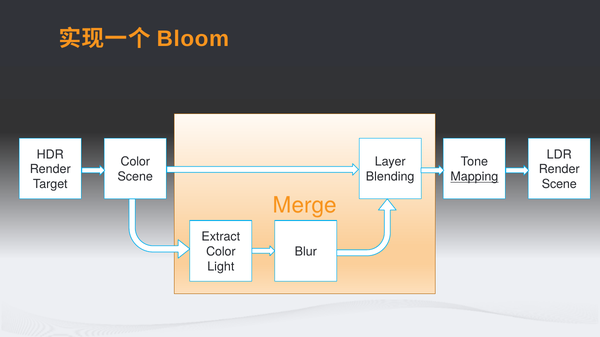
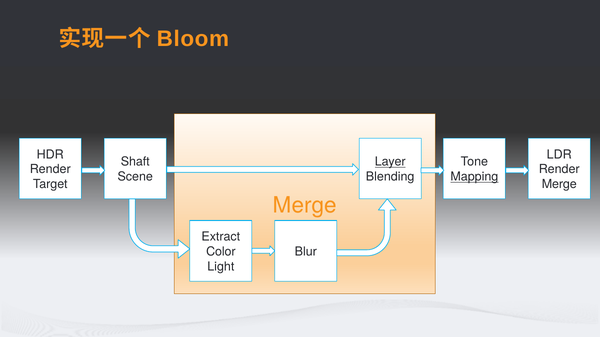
Color: Color -> Shaft (135, 162)
Layer underline: none -> present (390, 162)
Scene: Scene -> Merge (559, 185)
